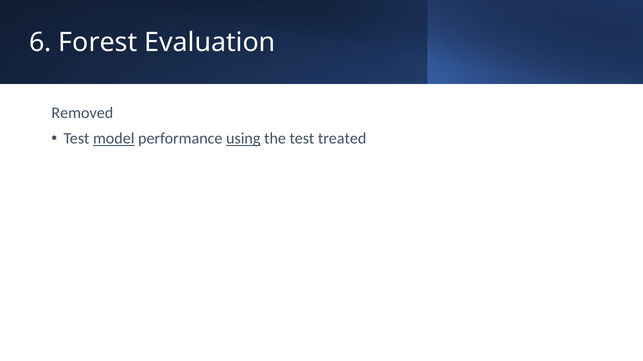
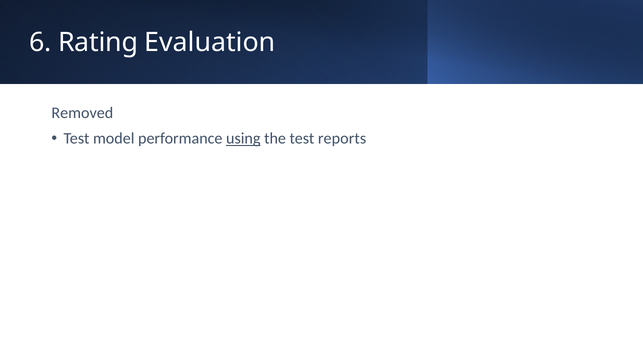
Forest: Forest -> Rating (98, 43)
model underline: present -> none (114, 139)
treated: treated -> reports (342, 139)
